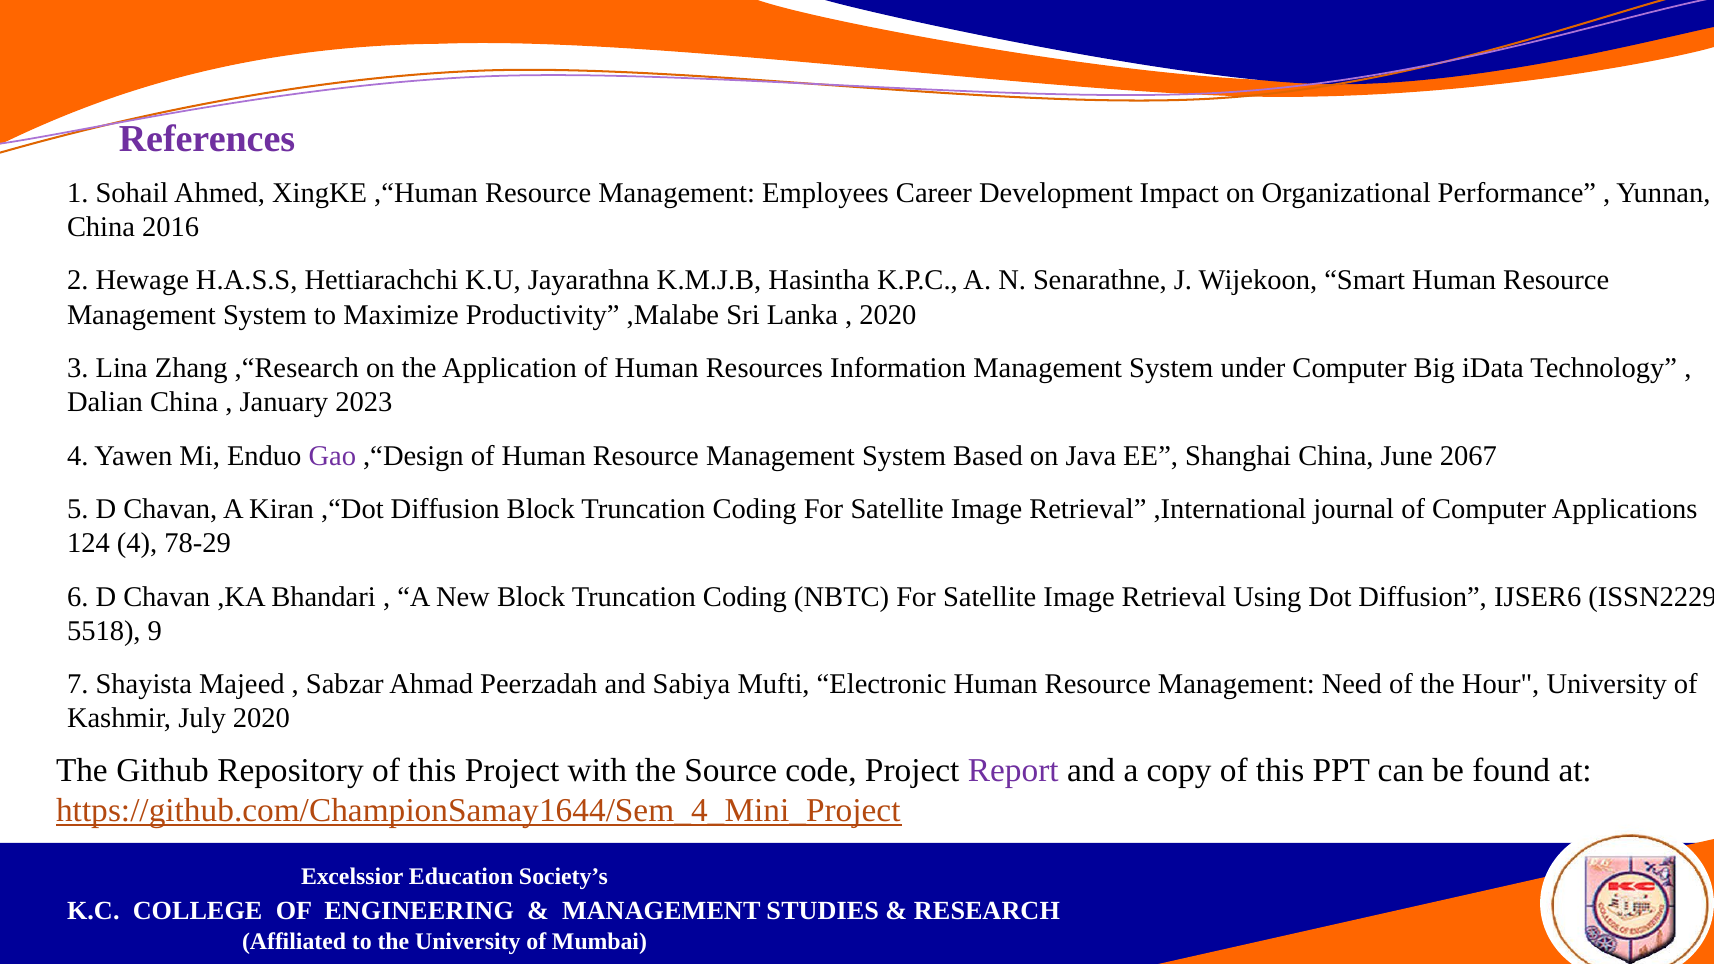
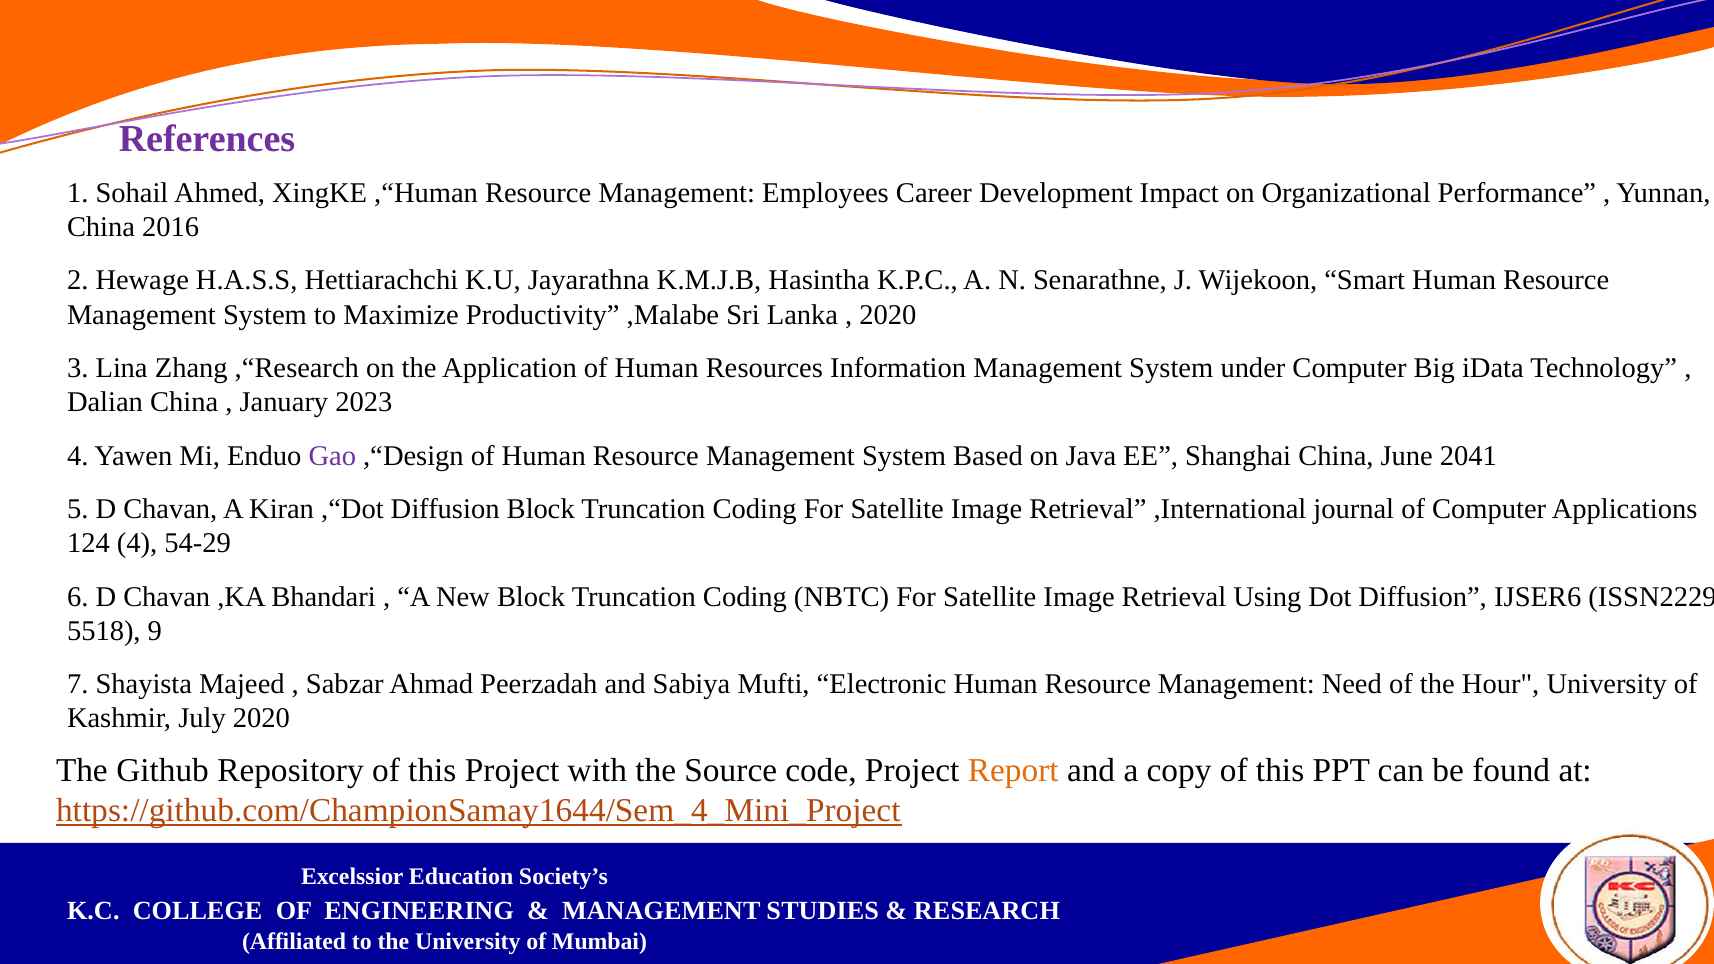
2067: 2067 -> 2041 (1468, 456)
78-29: 78-29 -> 54-29 (198, 543)
Report colour: purple -> orange (1013, 770)
